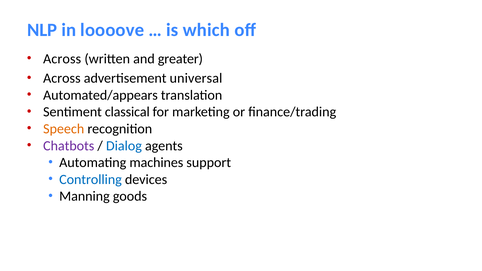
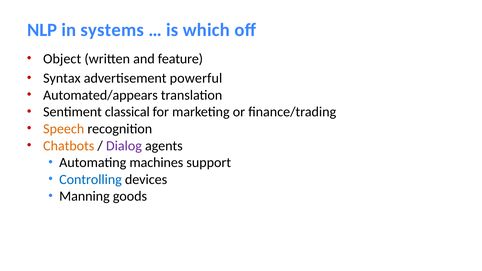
loooove: loooove -> systems (112, 30)
Across: Across -> Object (62, 59)
greater: greater -> feature (180, 59)
Across: Across -> Syntax (62, 78)
universal: universal -> powerful (196, 78)
Chatbots colour: purple -> orange (69, 146)
Dialog colour: blue -> purple (124, 146)
